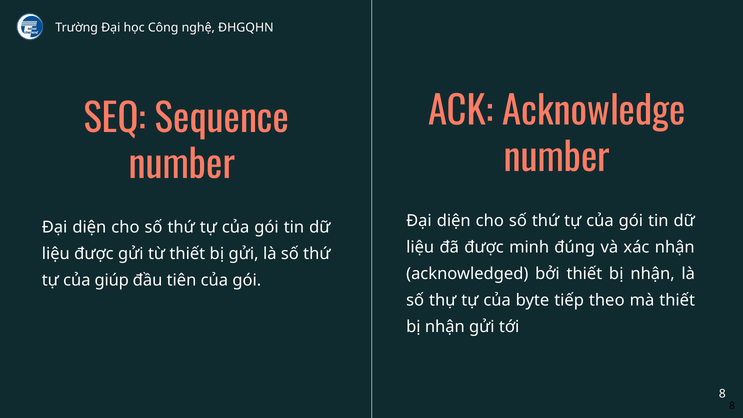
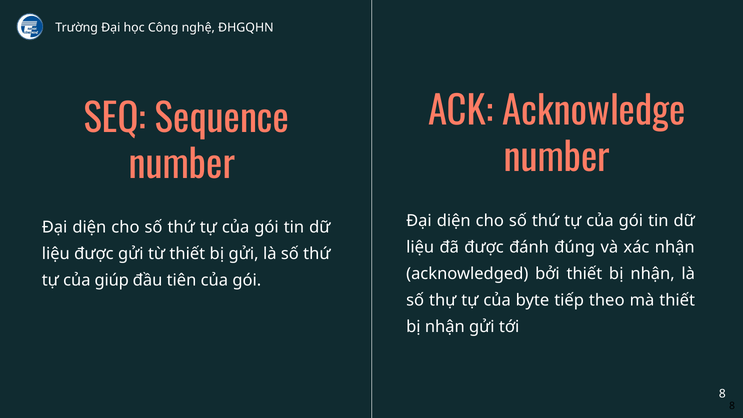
minh: minh -> đánh (529, 247)
